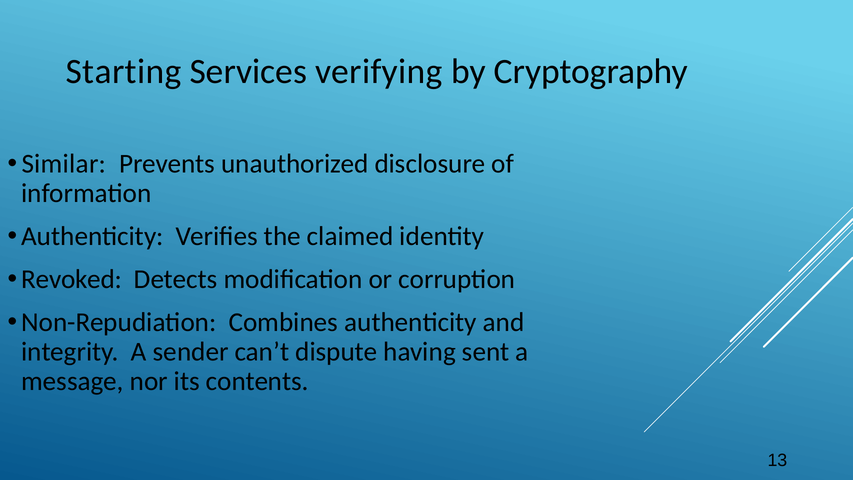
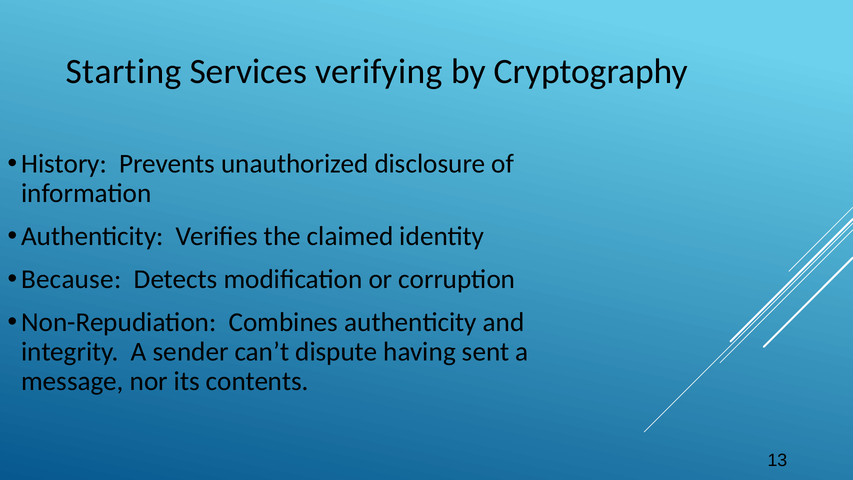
Similar: Similar -> History (64, 164)
Revoked: Revoked -> Because (71, 279)
